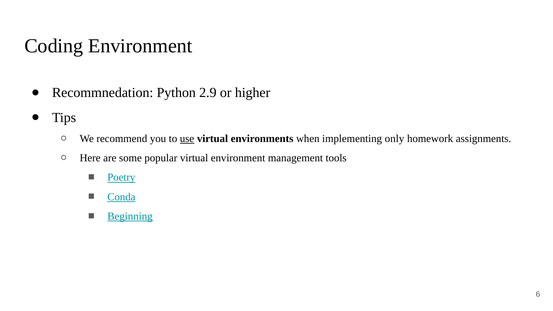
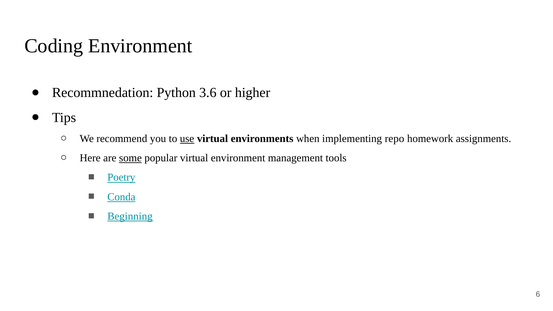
2.9: 2.9 -> 3.6 (208, 93)
only: only -> repo (395, 139)
some underline: none -> present (130, 158)
